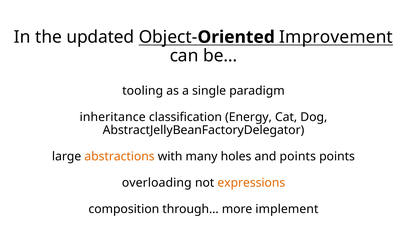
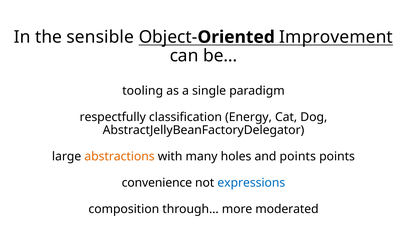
updated: updated -> sensible (100, 37)
inheritance: inheritance -> respectfully (113, 117)
overloading: overloading -> convenience (157, 183)
expressions colour: orange -> blue (251, 183)
implement: implement -> moderated (287, 209)
